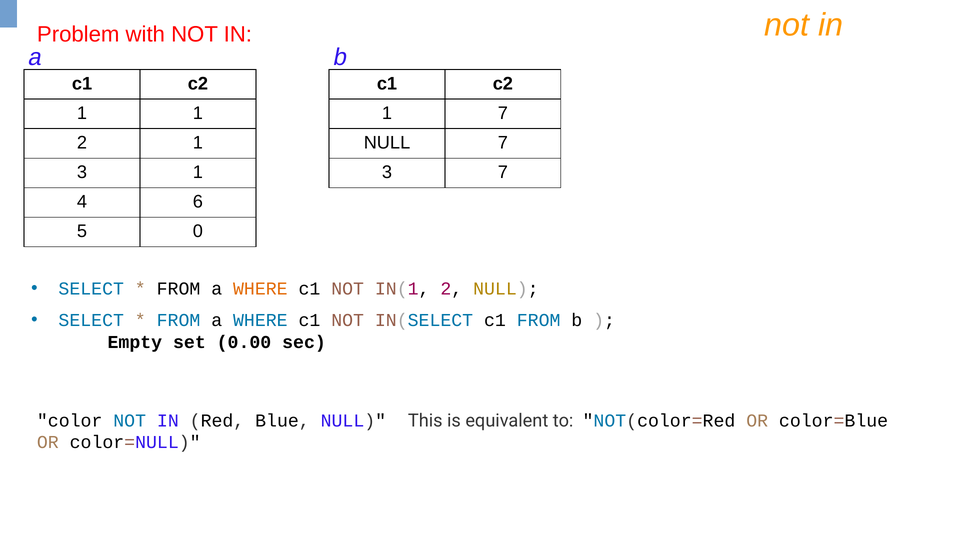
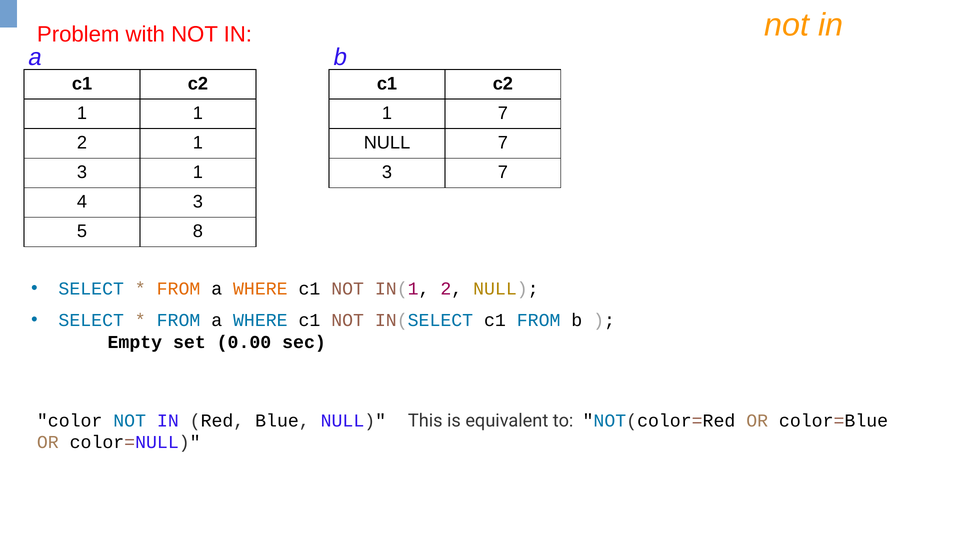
4 6: 6 -> 3 (198, 202)
0: 0 -> 8 (198, 231)
FROM colour: black -> orange (179, 289)
